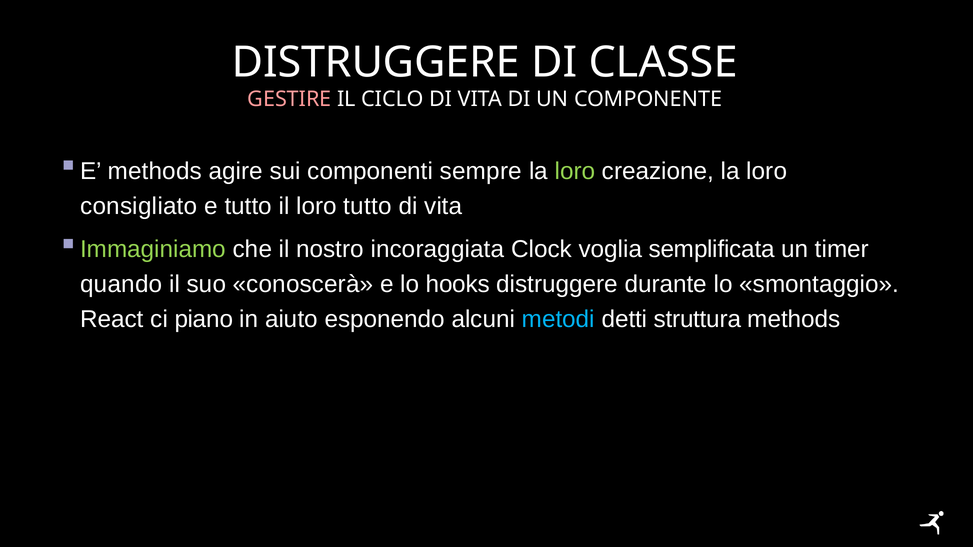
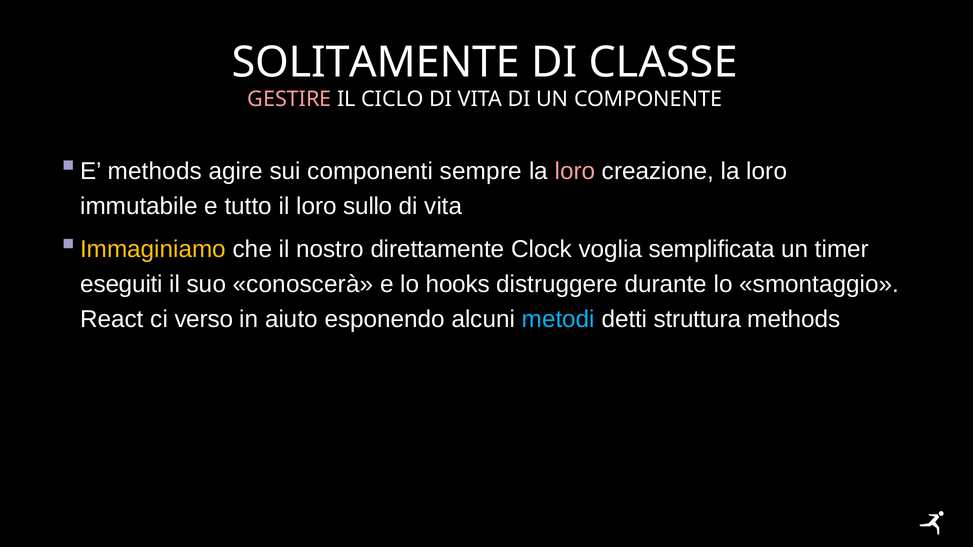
DISTRUGGERE: DISTRUGGERE -> SOLITAMENTE (376, 62)
loro colour: light green -> pink (575, 171)
consigliato: consigliato -> immutabile (139, 206)
loro tutto: tutto -> sullo (368, 206)
Immaginiamo colour: light green -> yellow (153, 249)
incoraggiata: incoraggiata -> direttamente (438, 249)
quando: quando -> eseguiti (121, 284)
piano: piano -> verso (204, 319)
